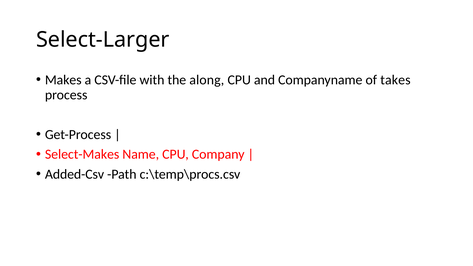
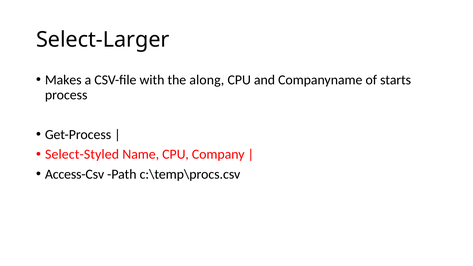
takes: takes -> starts (396, 80)
Select-Makes: Select-Makes -> Select-Styled (82, 154)
Added-Csv: Added-Csv -> Access-Csv (75, 174)
